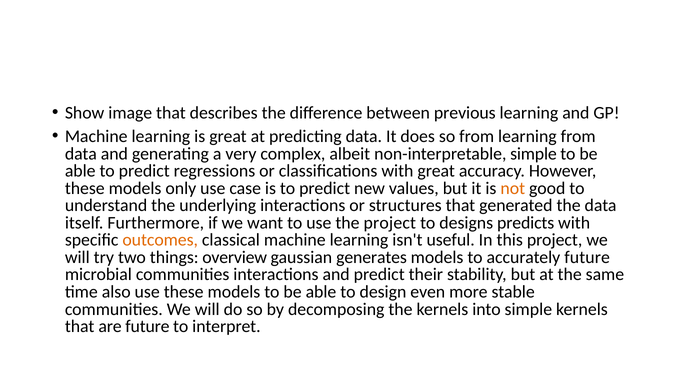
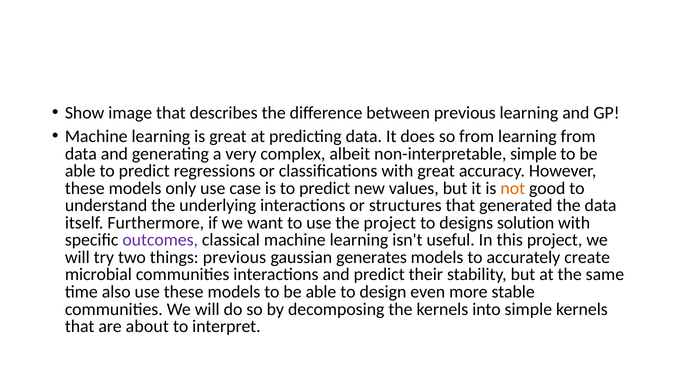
predicts: predicts -> solution (526, 223)
outcomes colour: orange -> purple (160, 240)
things overview: overview -> previous (234, 257)
accurately future: future -> create (587, 257)
are future: future -> about (147, 327)
